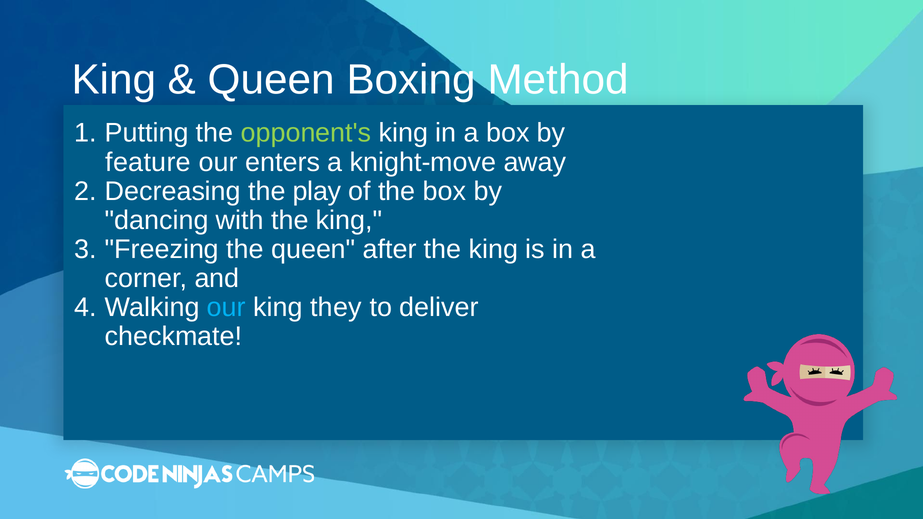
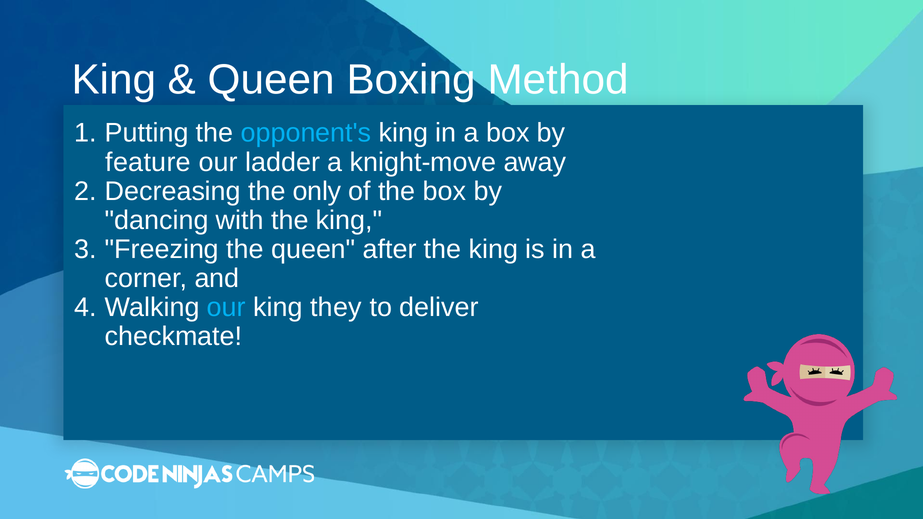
opponent's colour: light green -> light blue (306, 133)
enters: enters -> ladder (283, 162)
play: play -> only (317, 191)
